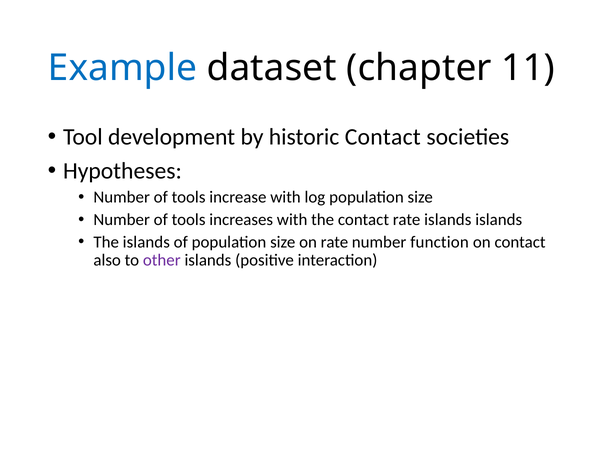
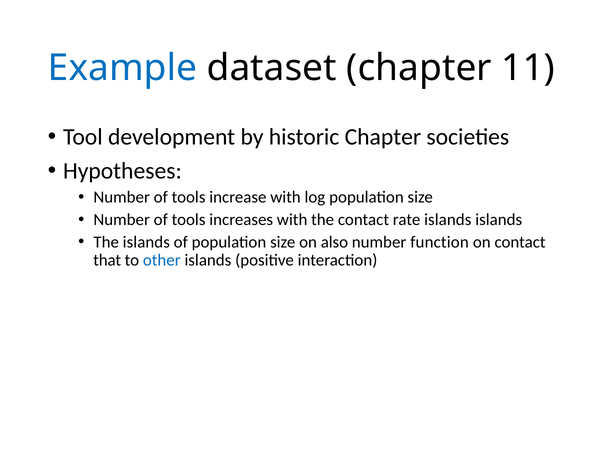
historic Contact: Contact -> Chapter (383, 137)
on rate: rate -> also (334, 242)
also: also -> that (107, 260)
other colour: purple -> blue (162, 260)
